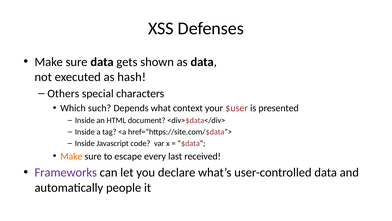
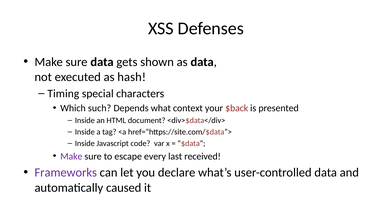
Others: Others -> Timing (63, 93)
$user: $user -> $back (237, 108)
Make colour: orange -> purple (71, 156)
people: people -> caused (124, 187)
